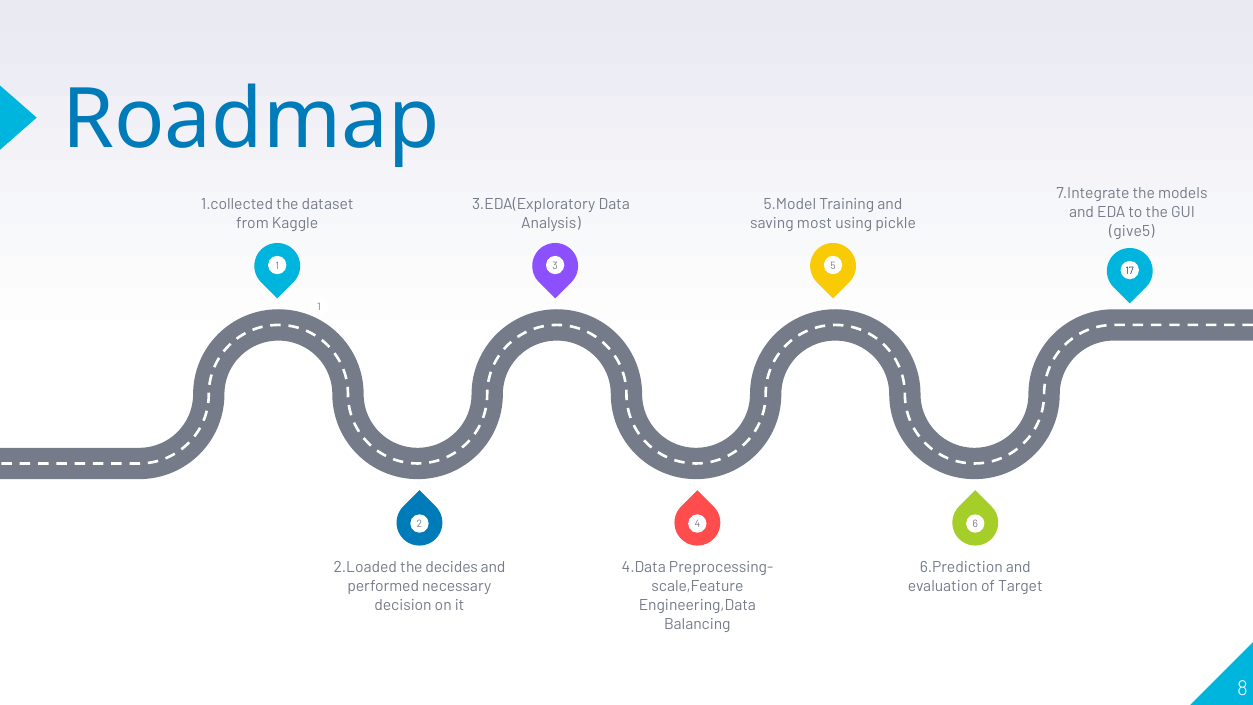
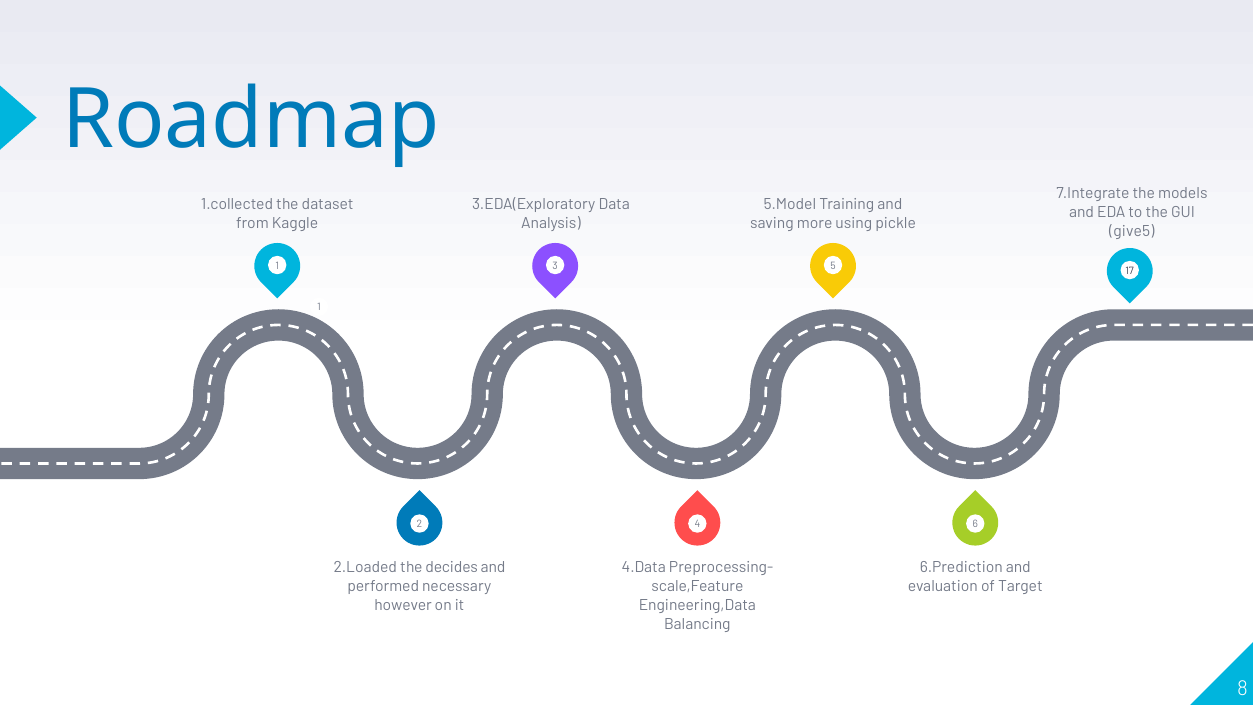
most: most -> more (815, 223)
decision: decision -> however (403, 605)
